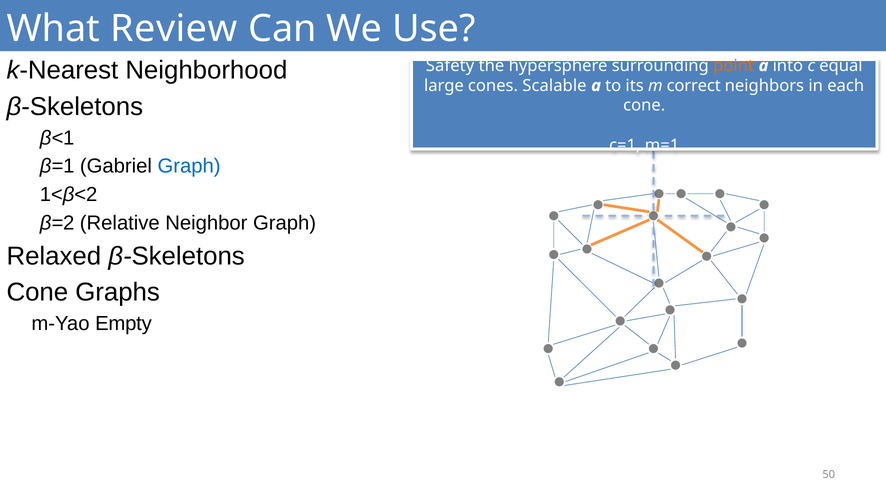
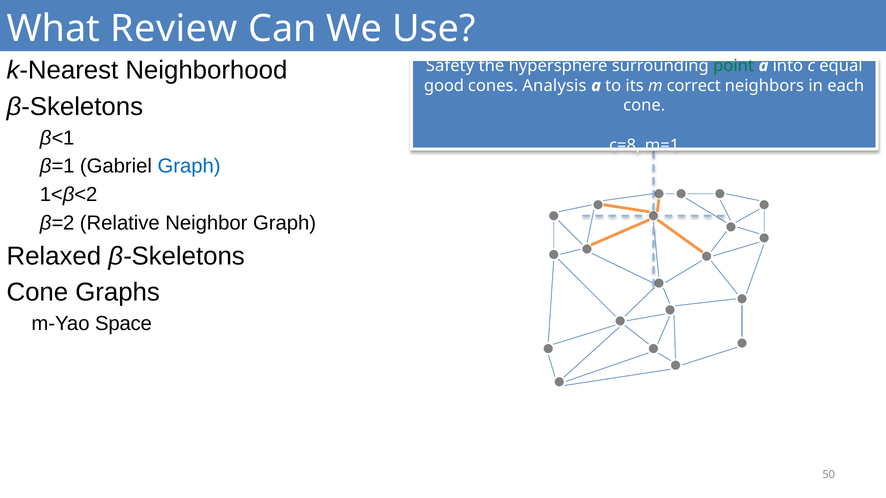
point colour: orange -> green (734, 66)
large: large -> good (444, 86)
Scalable: Scalable -> Analysis (554, 86)
c=1: c=1 -> c=8 (625, 145)
Empty: Empty -> Space (123, 324)
